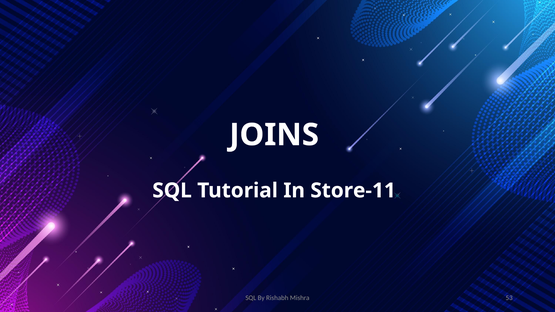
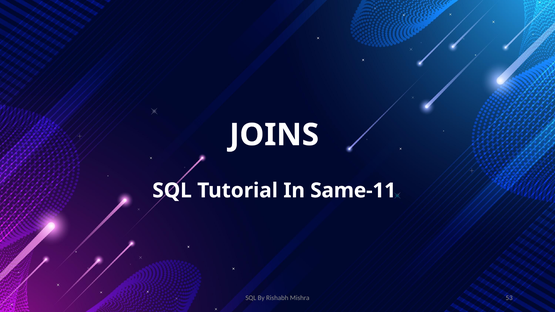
Store-11: Store-11 -> Same-11 (353, 191)
